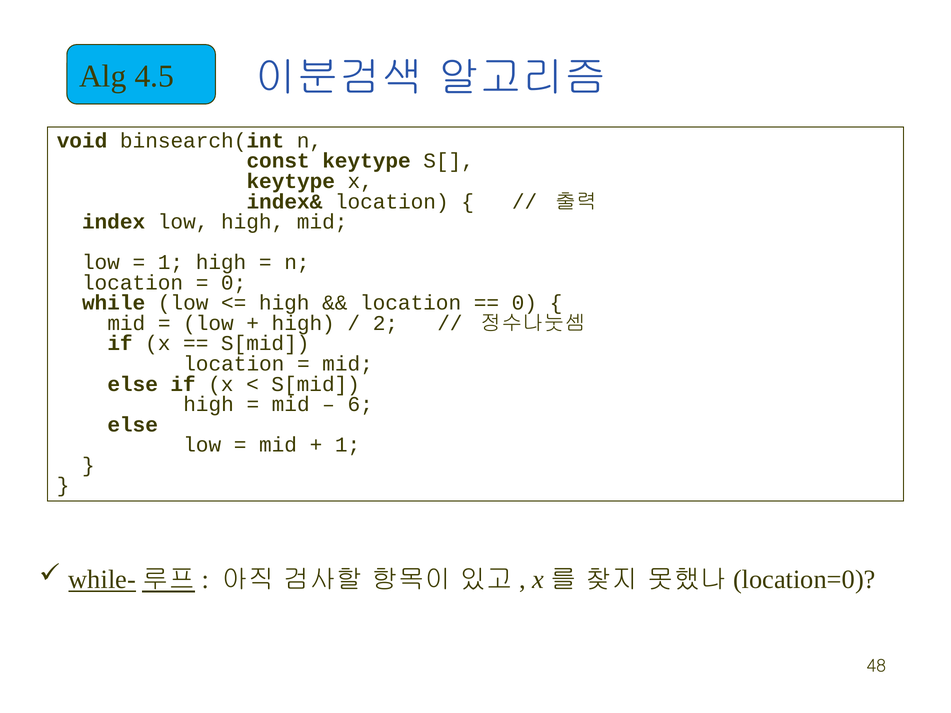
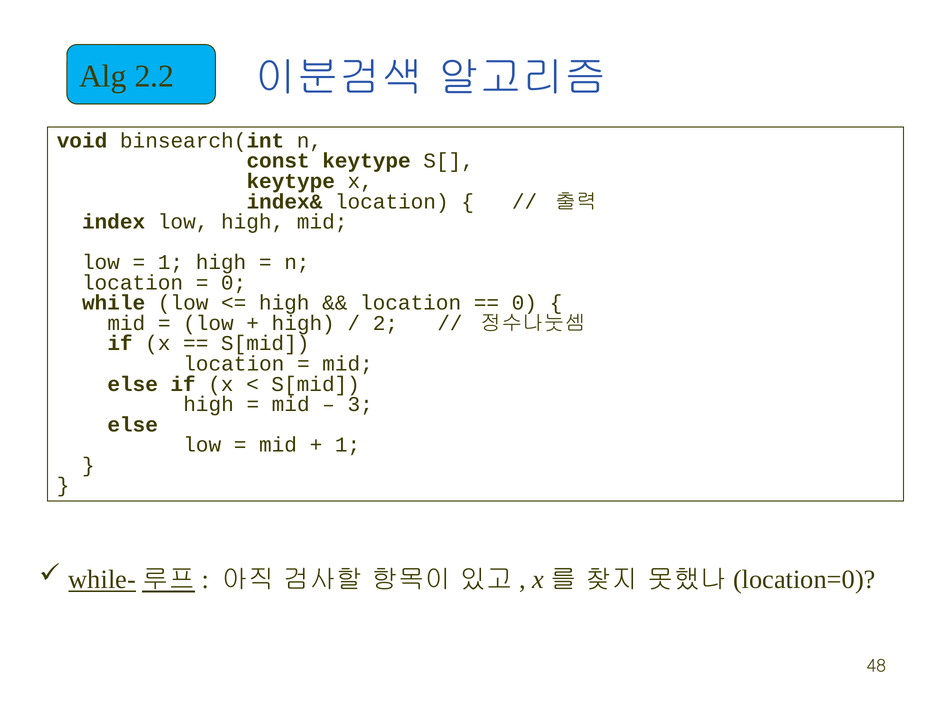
4.5: 4.5 -> 2.2 (154, 76)
6: 6 -> 3 (360, 405)
